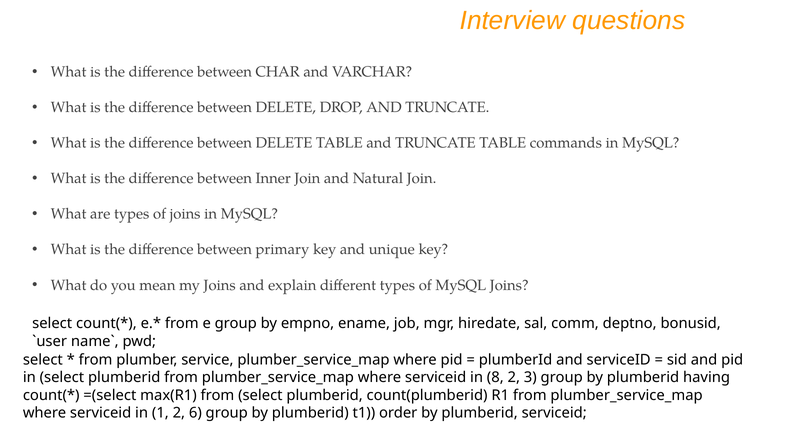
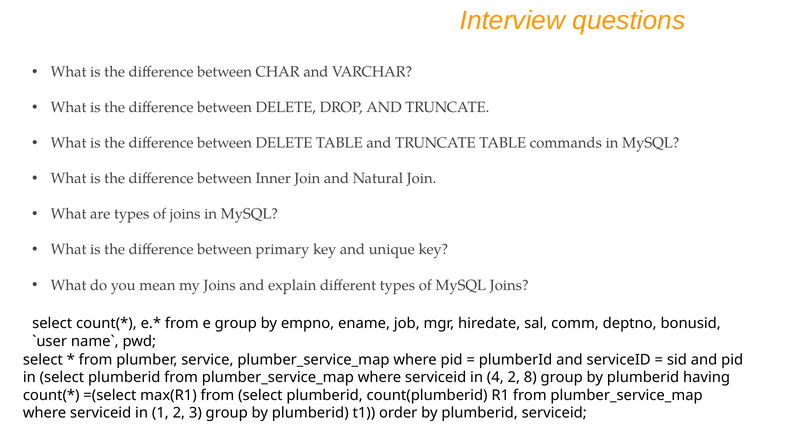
8: 8 -> 4 (495, 378)
3: 3 -> 8 (530, 378)
6: 6 -> 3 (195, 413)
